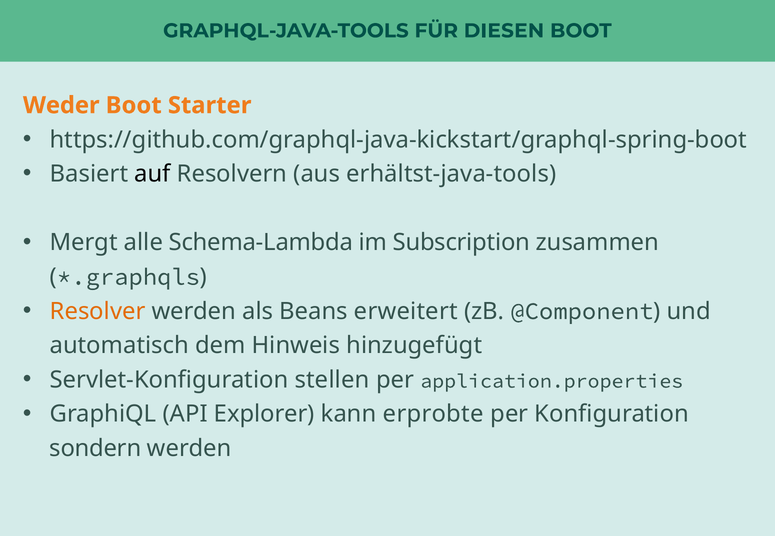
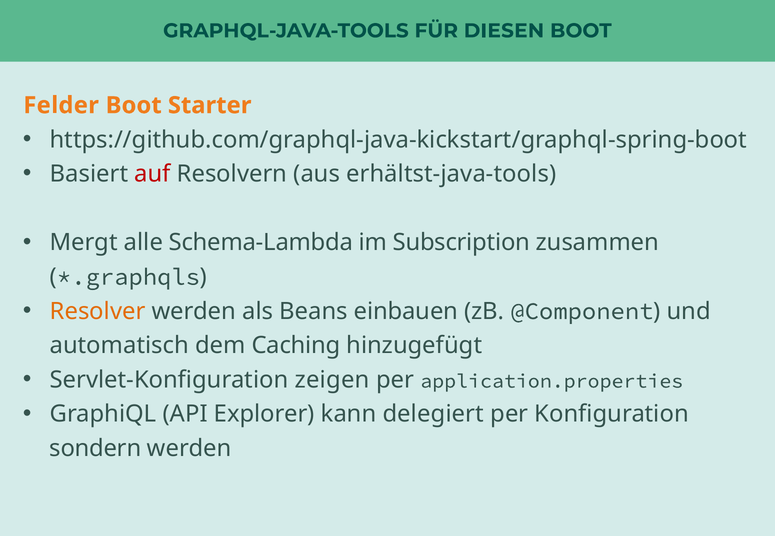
Weder: Weder -> Felder (61, 105)
auf colour: black -> red (152, 174)
erweitert: erweitert -> einbauen (406, 311)
Hinweis: Hinweis -> Caching (296, 346)
stellen: stellen -> zeigen (332, 380)
erprobte: erprobte -> delegiert (433, 414)
